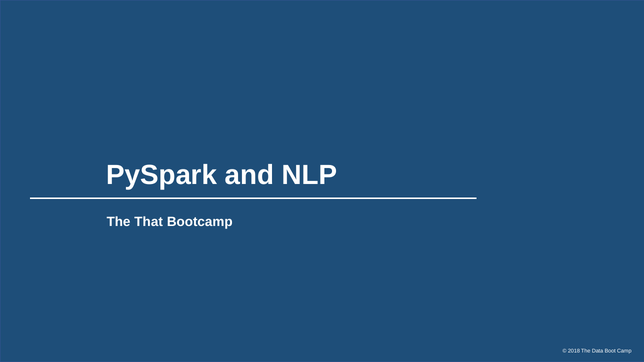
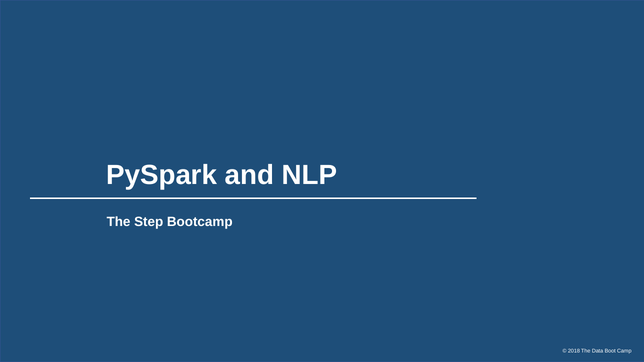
That: That -> Step (149, 222)
